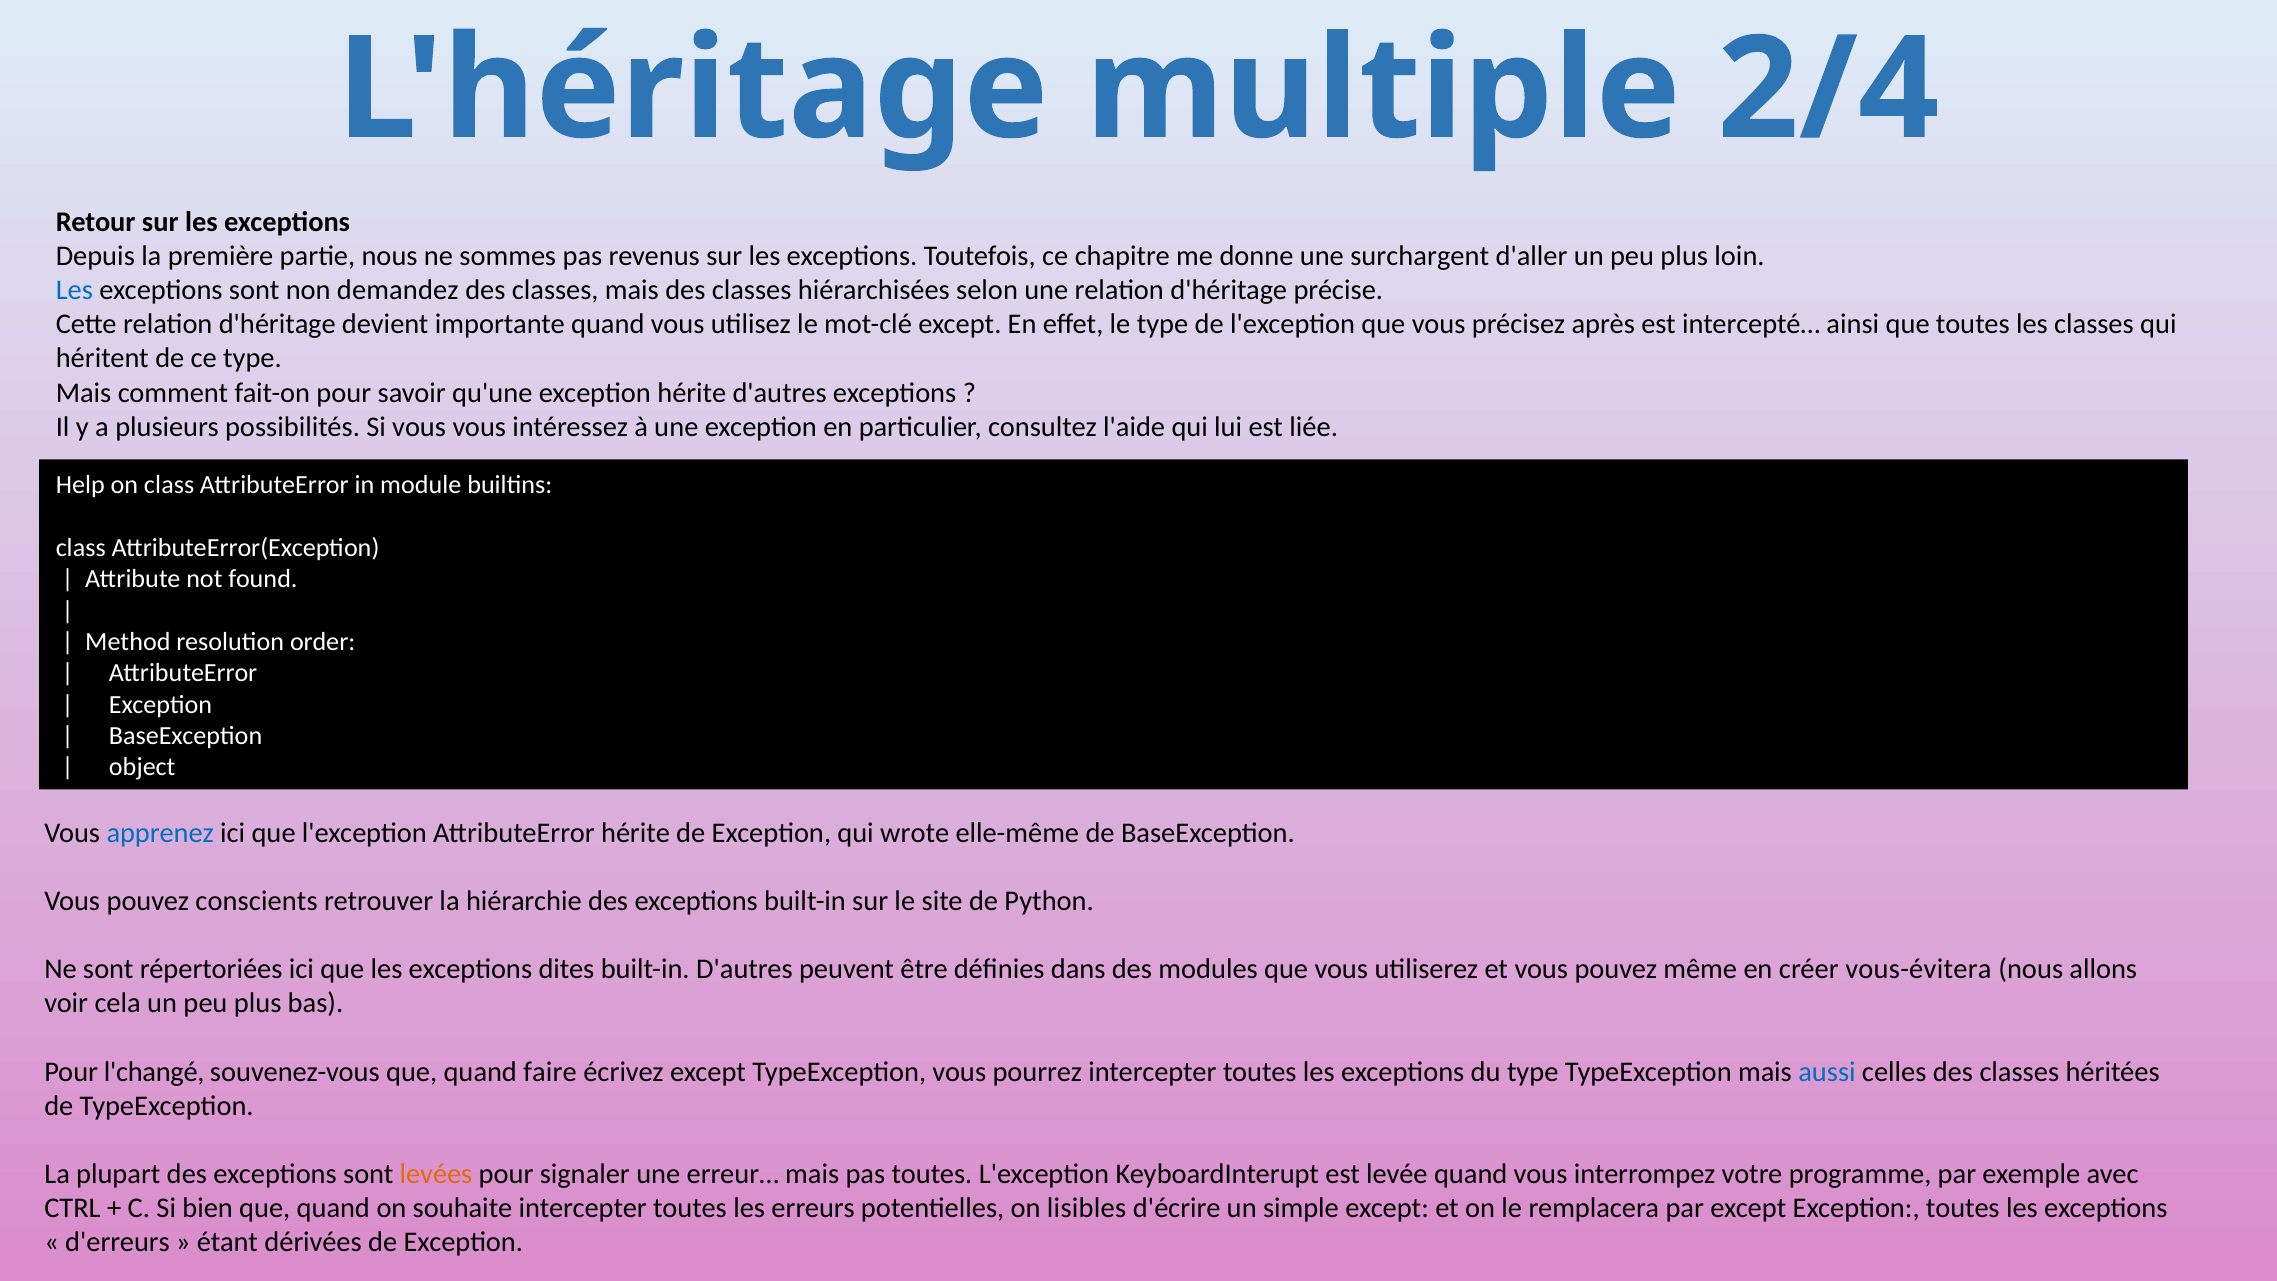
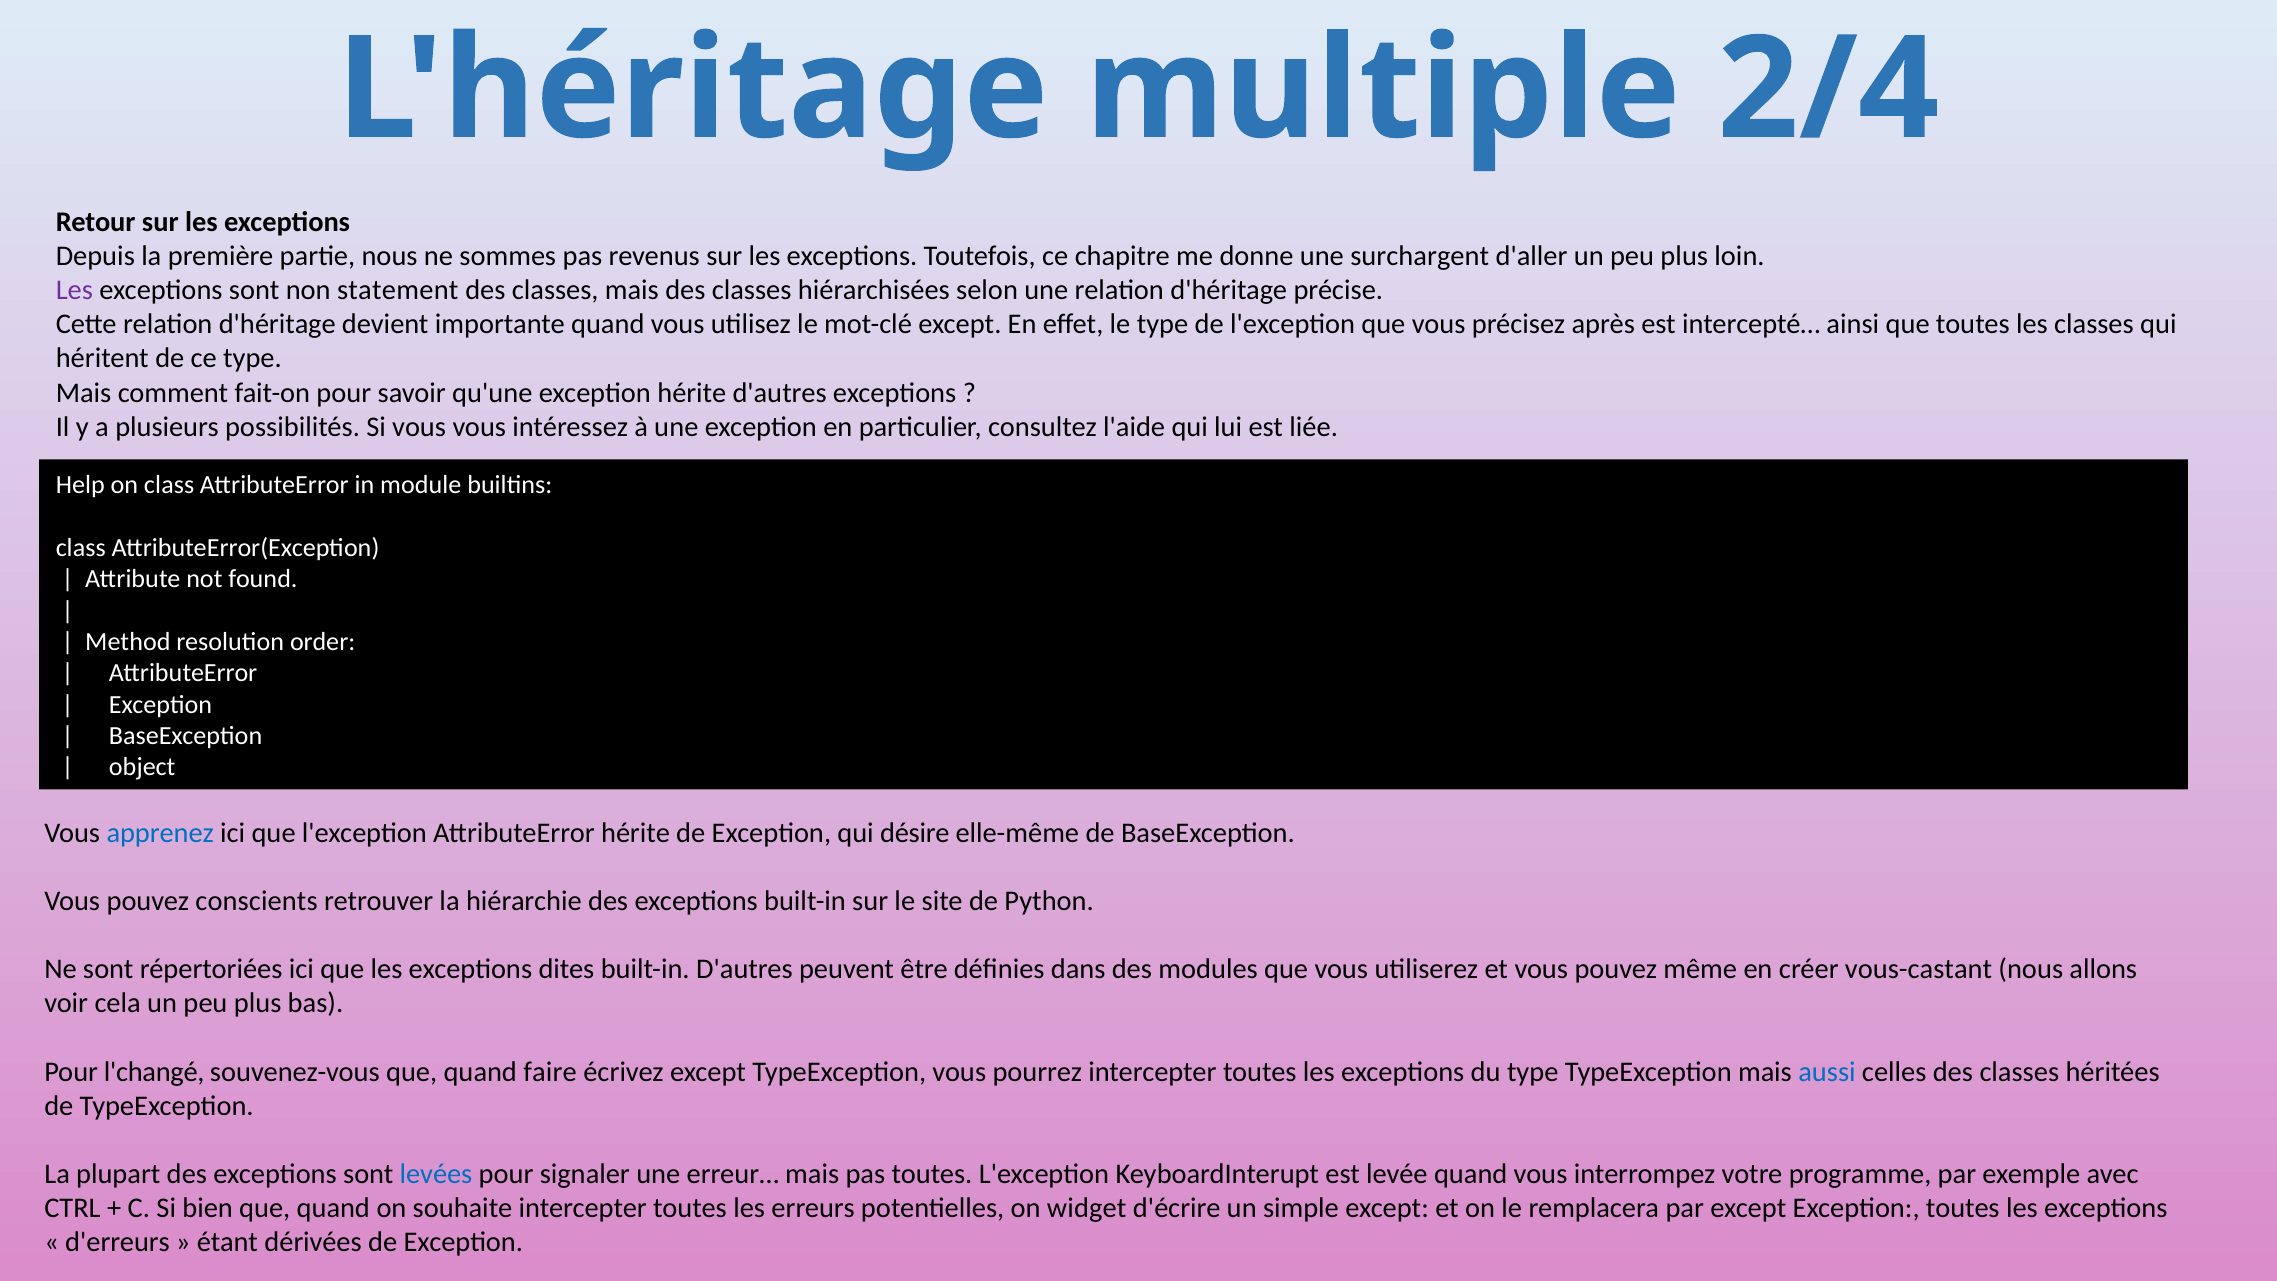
Les colour: blue -> purple (74, 290)
demandez: demandez -> statement (398, 290)
wrote: wrote -> désire (915, 833)
vous-évitera: vous-évitera -> vous-castant (1919, 969)
levées colour: orange -> blue (436, 1174)
lisibles: lisibles -> widget (1087, 1208)
